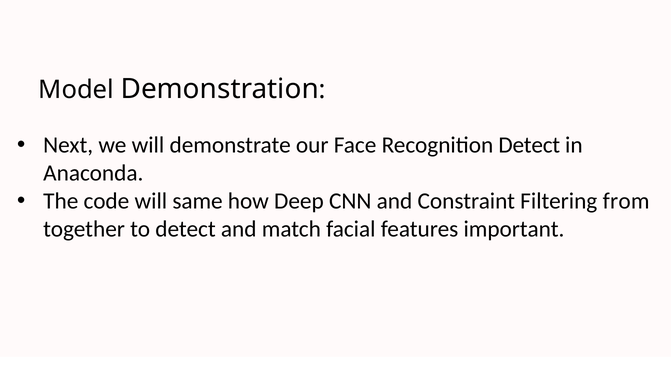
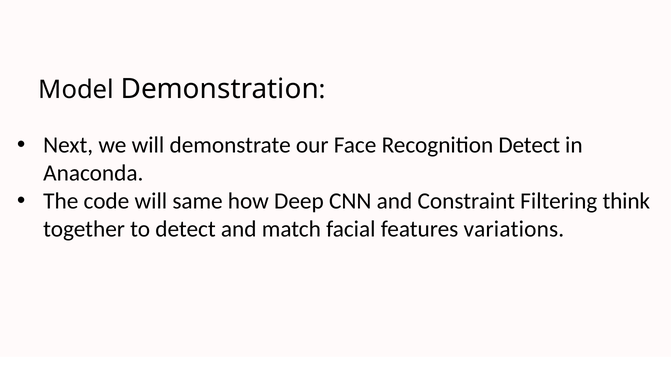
from: from -> think (626, 201)
important: important -> variations (514, 229)
